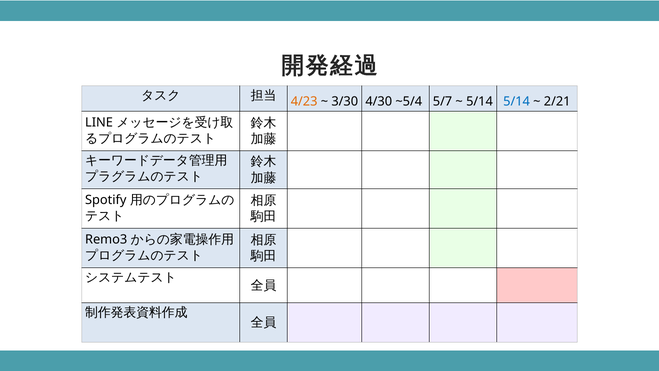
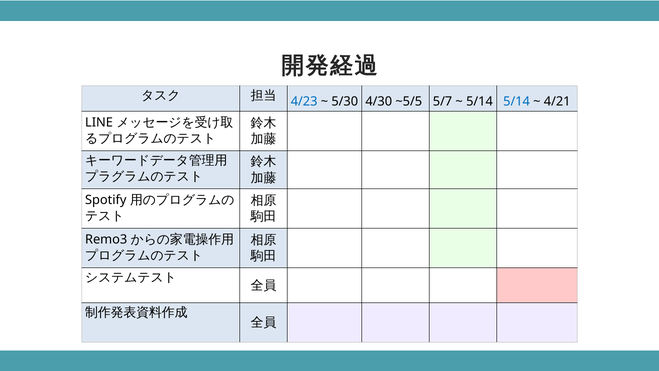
4/23 colour: orange -> blue (304, 101)
3/30: 3/30 -> 5/30 (345, 101)
~5/4: ~5/4 -> ~5/5 (409, 101)
2/21: 2/21 -> 4/21 (557, 101)
